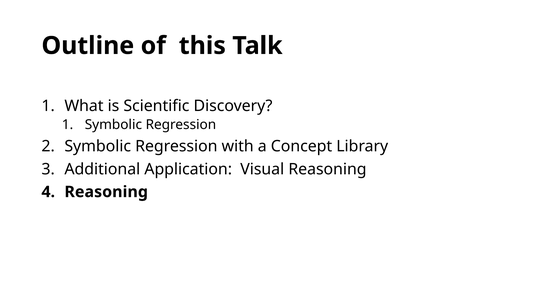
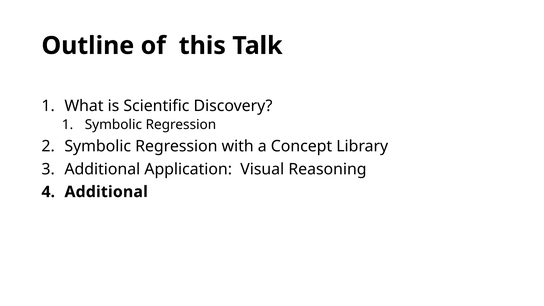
Reasoning: Reasoning -> Additional (106, 192)
